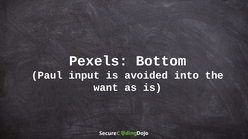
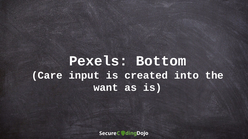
Paul: Paul -> Care (47, 76)
avoided: avoided -> created (146, 76)
